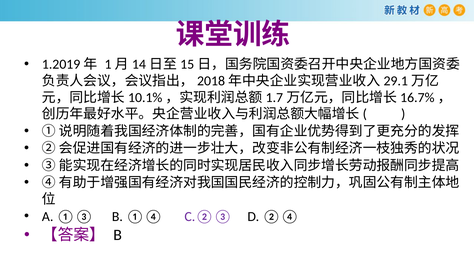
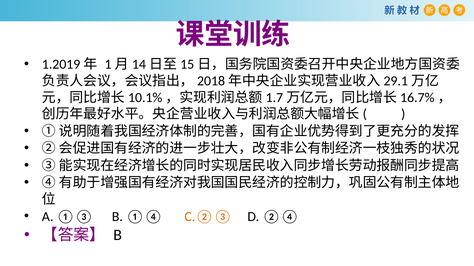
C.②③ colour: purple -> orange (208, 217)
